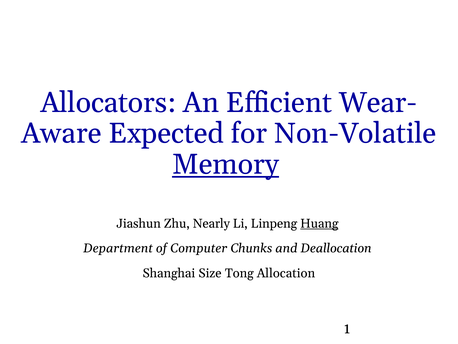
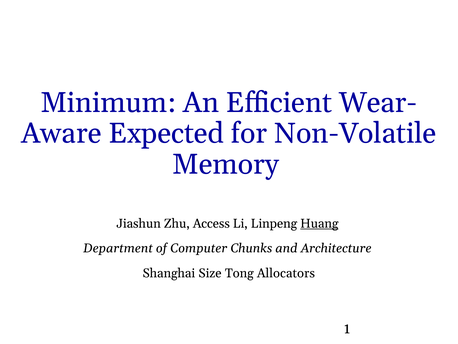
Allocators: Allocators -> Minimum (108, 102)
Memory underline: present -> none (226, 164)
Nearly: Nearly -> Access (211, 223)
Deallocation: Deallocation -> Architecture (336, 248)
Allocation: Allocation -> Allocators (286, 273)
